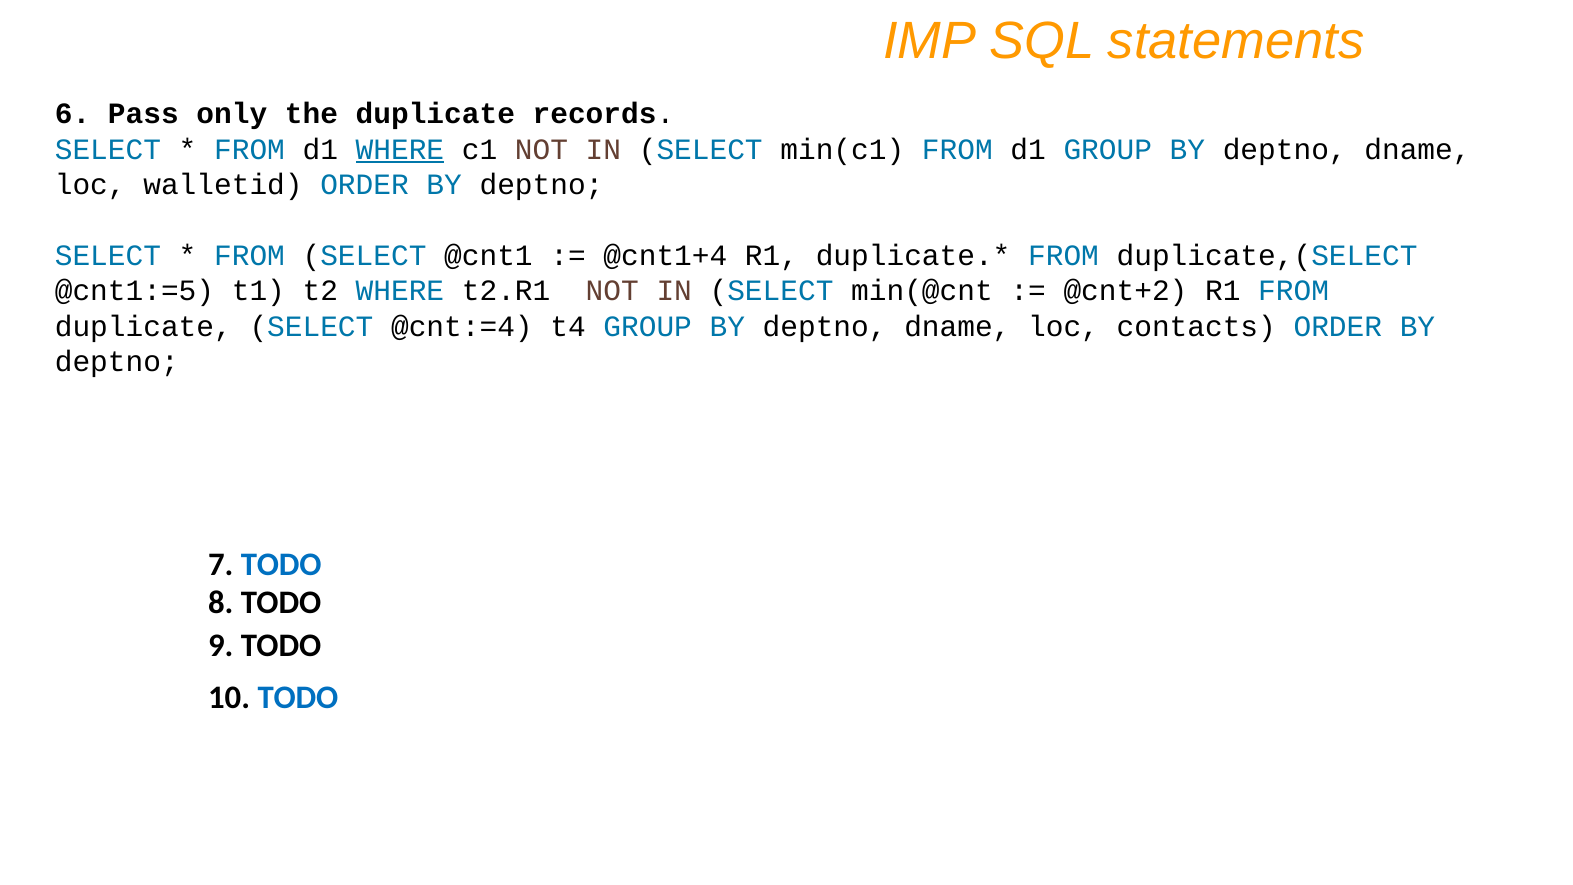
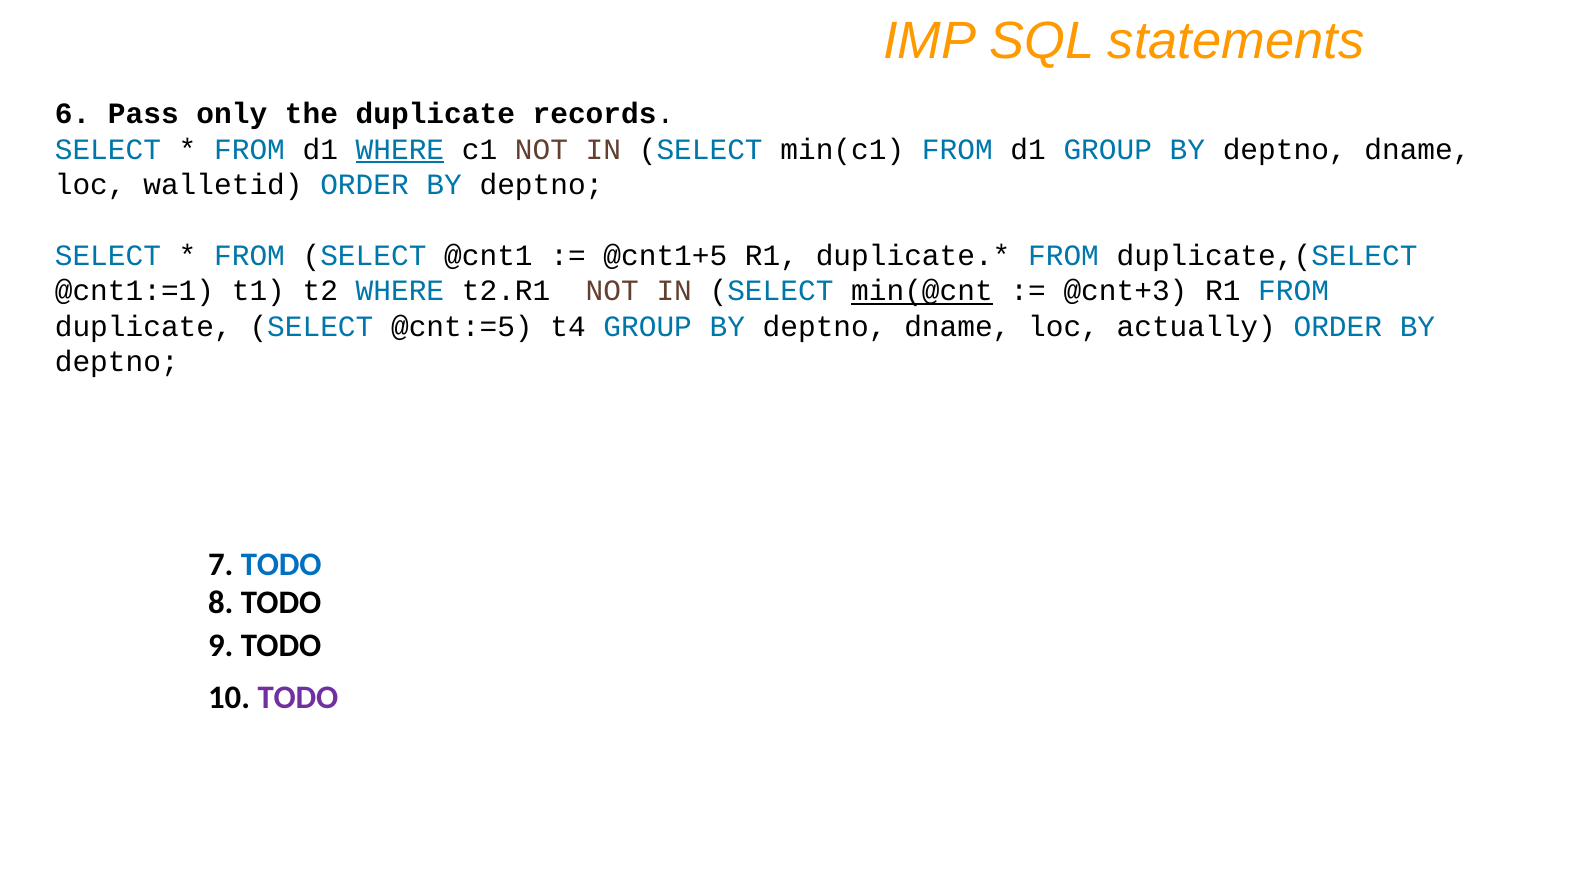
@cnt1+4: @cnt1+4 -> @cnt1+5 (665, 256)
@cnt1:=5: @cnt1:=5 -> @cnt1:=1 (134, 291)
min(@cnt underline: none -> present (922, 291)
@cnt+2: @cnt+2 -> @cnt+3 (1125, 291)
@cnt:=4: @cnt:=4 -> @cnt:=5 (462, 326)
contacts: contacts -> actually (1196, 326)
TODO colour: blue -> purple (298, 697)
